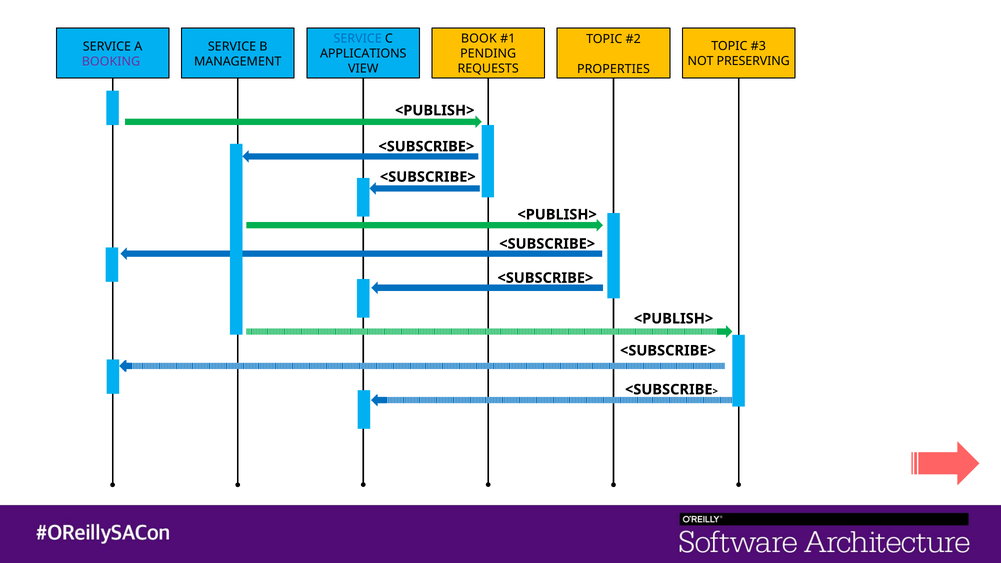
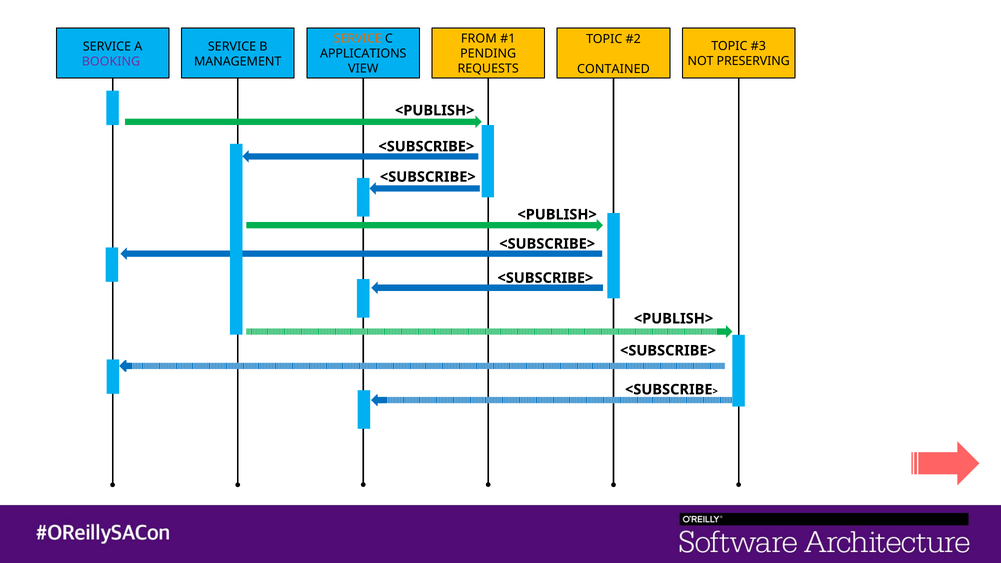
SERVICE colour: blue -> orange (358, 39)
BOOK: BOOK -> FROM (479, 39)
PROPERTIES: PROPERTIES -> CONTAINED (613, 69)
